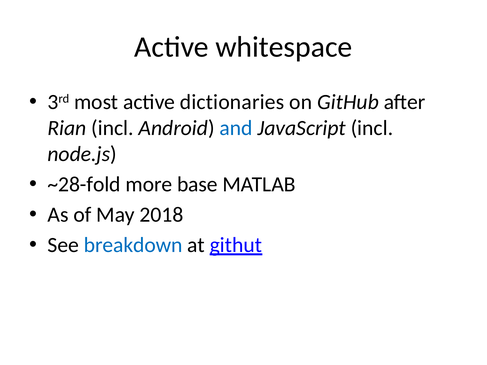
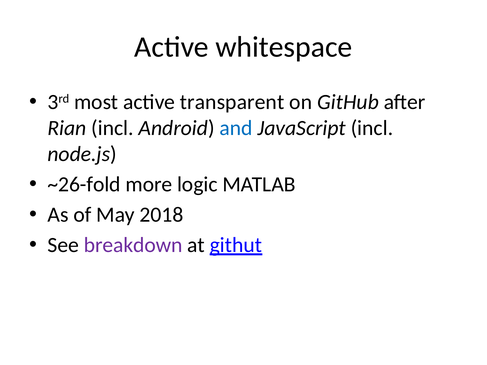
dictionaries: dictionaries -> transparent (232, 102)
~28-fold: ~28-fold -> ~26-fold (84, 185)
base: base -> logic (197, 185)
breakdown colour: blue -> purple (133, 245)
